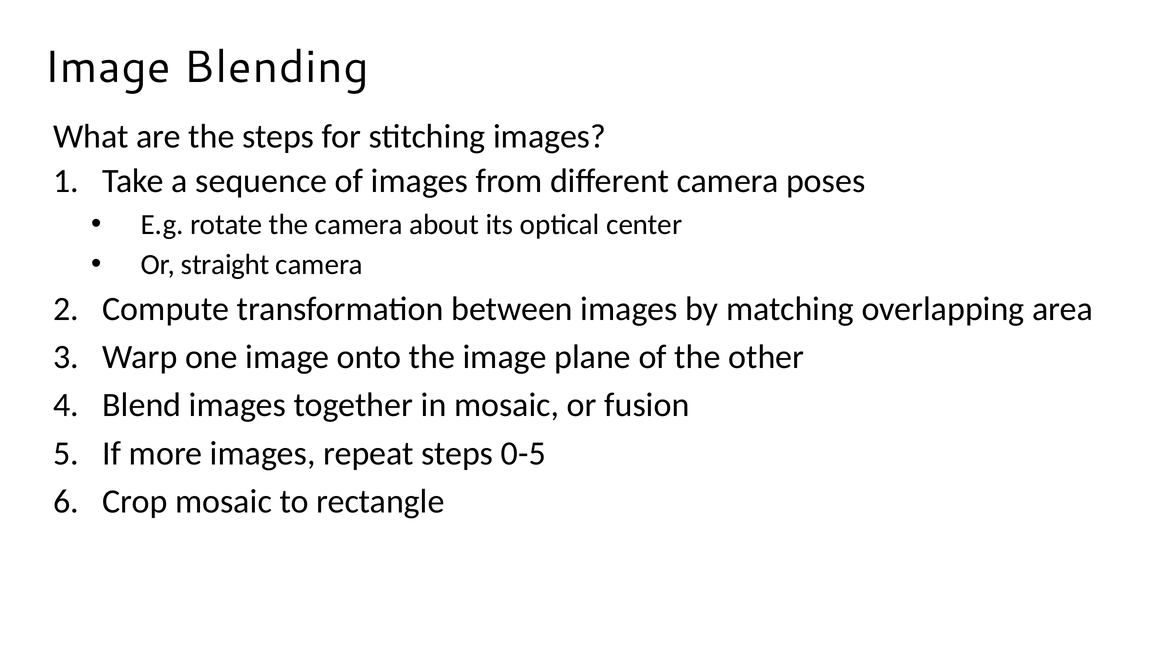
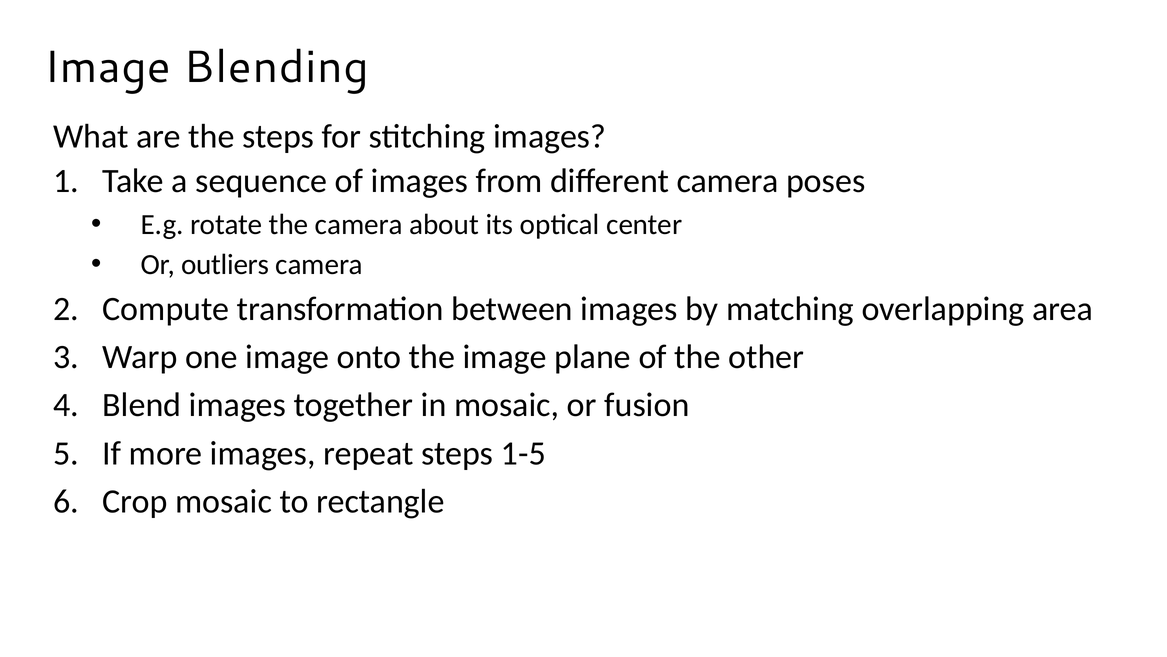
straight: straight -> outliers (225, 264)
0-5: 0-5 -> 1-5 (523, 453)
